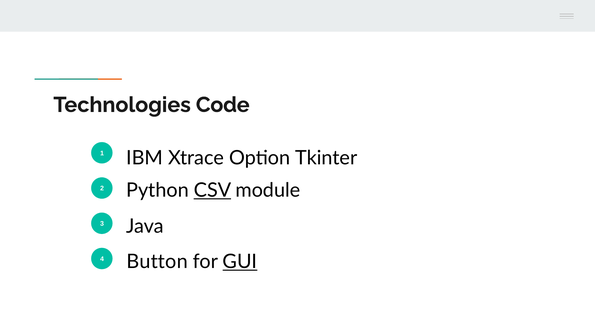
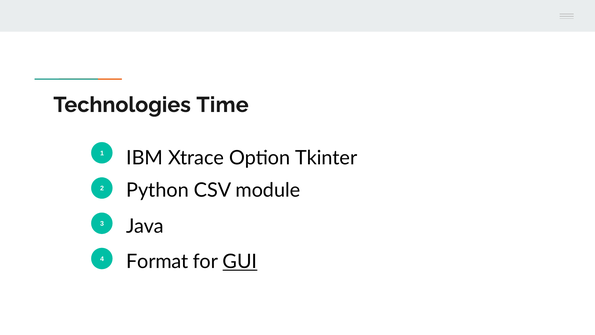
Code: Code -> Time (222, 105)
CSV underline: present -> none (212, 190)
Button: Button -> Format (157, 261)
